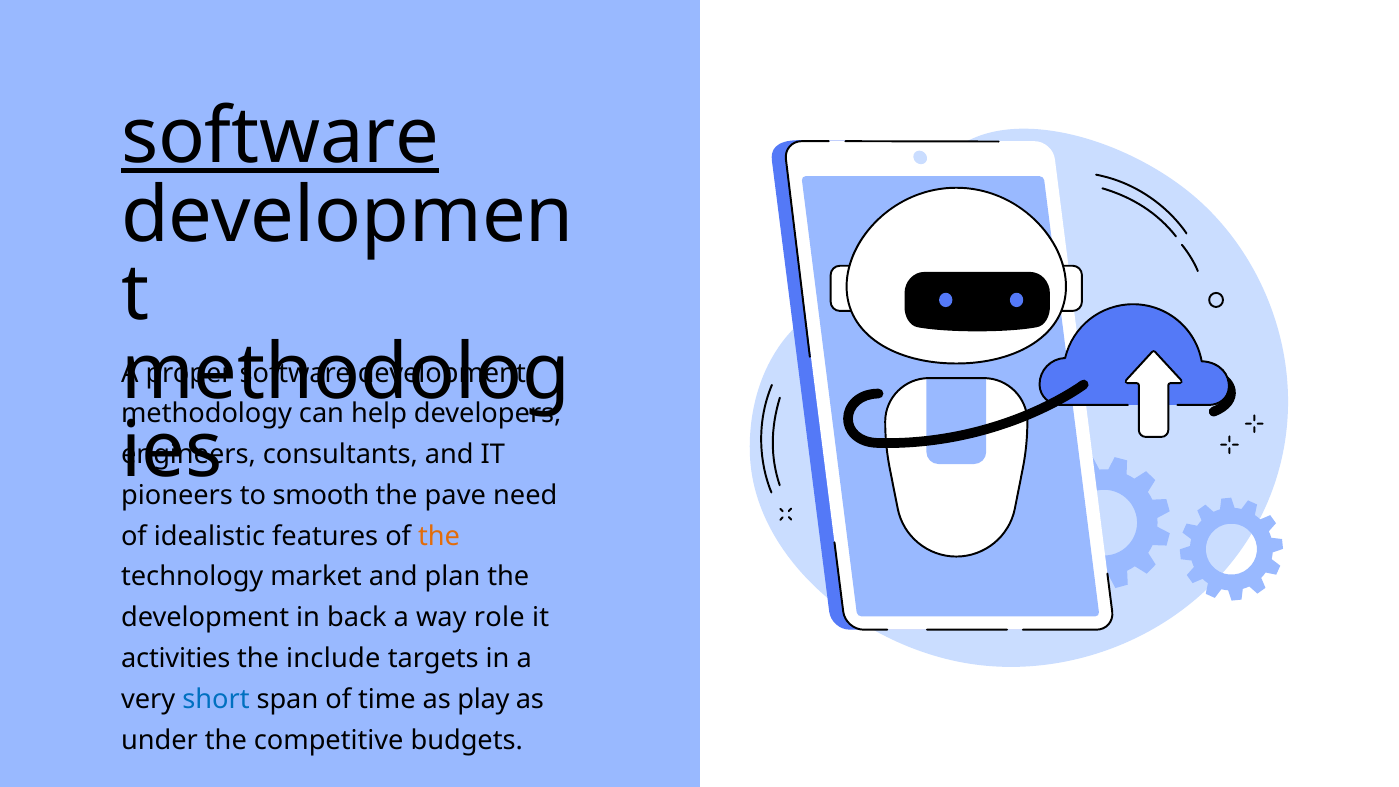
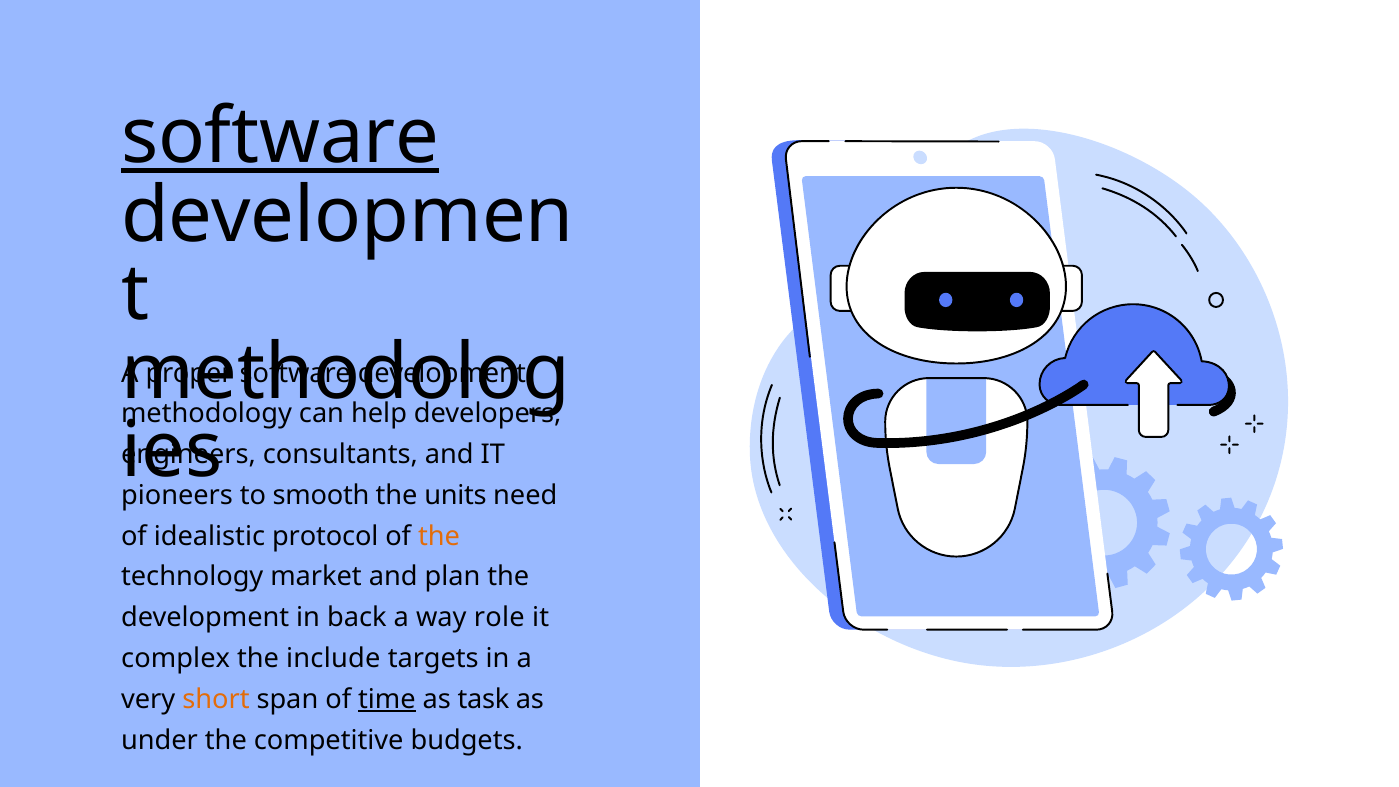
pave: pave -> units (456, 495)
features: features -> protocol (325, 536)
activities: activities -> complex (176, 659)
short colour: blue -> orange (216, 699)
time underline: none -> present (387, 699)
play: play -> task (483, 699)
